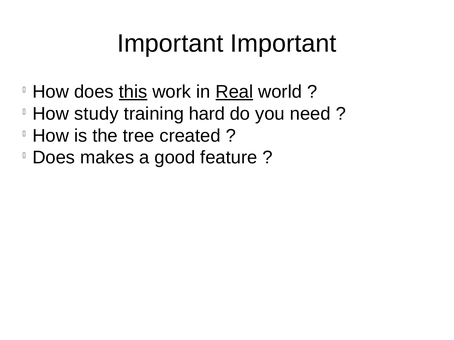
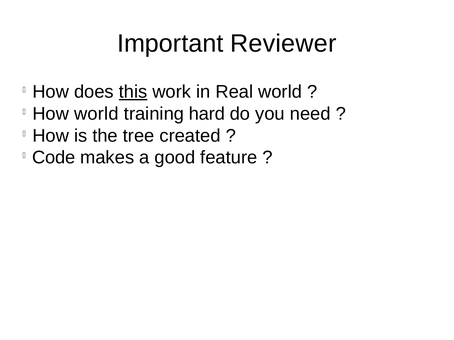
Important Important: Important -> Reviewer (283, 44)
Real underline: present -> none (234, 92)
How study: study -> world (96, 114)
Does: Does -> Code (54, 158)
